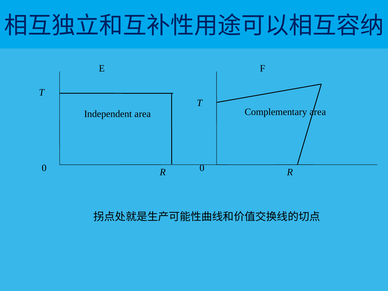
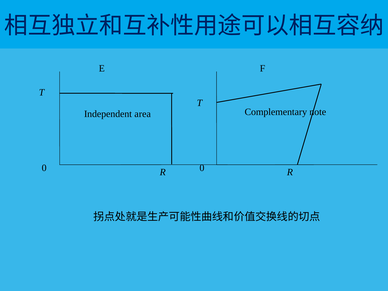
Complementary area: area -> note (318, 112)
